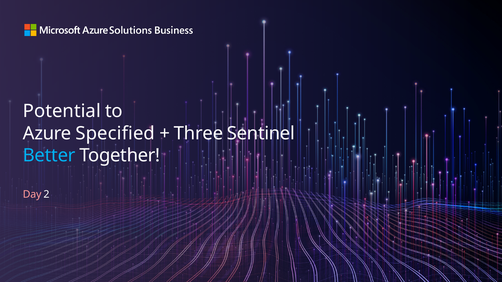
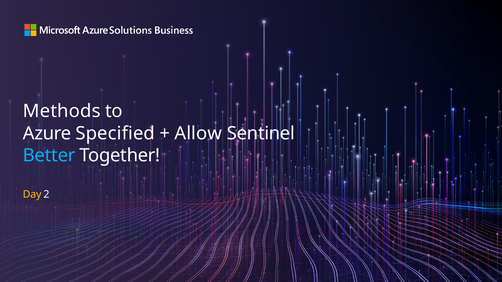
Potential: Potential -> Methods (62, 111)
Three: Three -> Allow (198, 133)
Day colour: pink -> yellow (32, 195)
